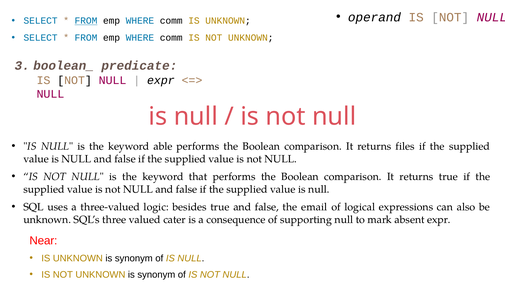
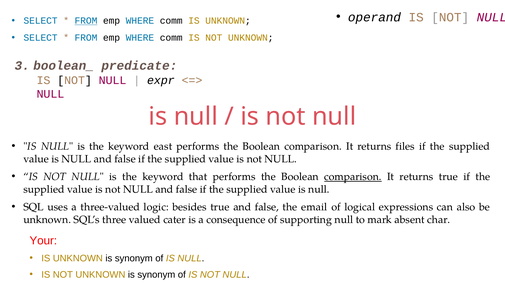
able: able -> east (163, 146)
comparison underline: none -> present (353, 177)
absent expr: expr -> char (439, 220)
Near: Near -> Your (43, 241)
